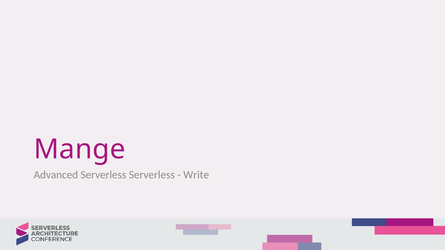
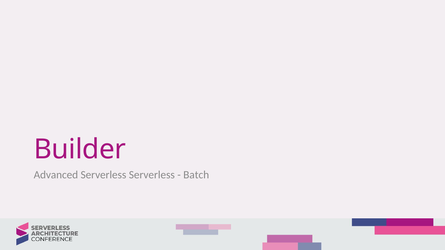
Mange: Mange -> Builder (80, 150)
Write: Write -> Batch (196, 175)
